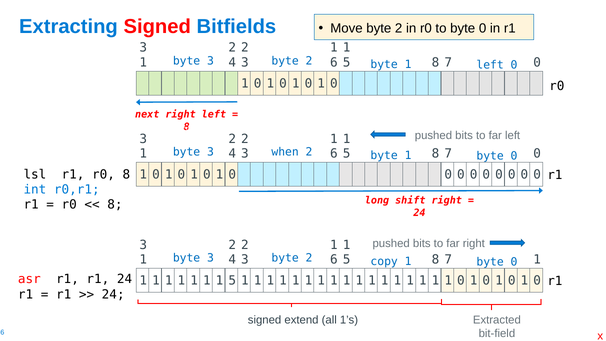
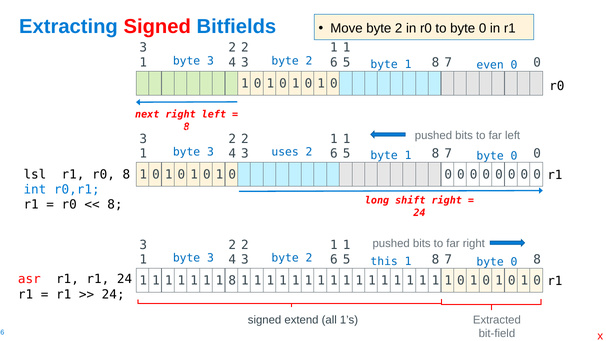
left: left -> even (490, 65)
when: when -> uses (285, 152)
7 1: 1 -> 8 (537, 259)
copy: copy -> this (384, 261)
1 1 5: 5 -> 8 (232, 280)
